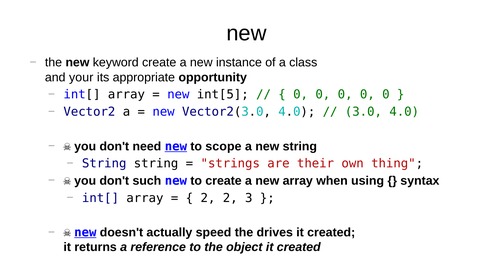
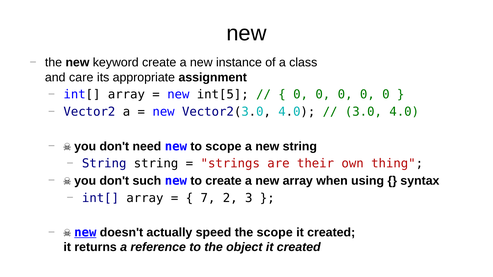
your: your -> care (81, 77)
opportunity: opportunity -> assignment (213, 77)
new underline: present -> none (176, 146)
2: 2 -> 7 (208, 198)
the drives: drives -> scope (275, 233)
